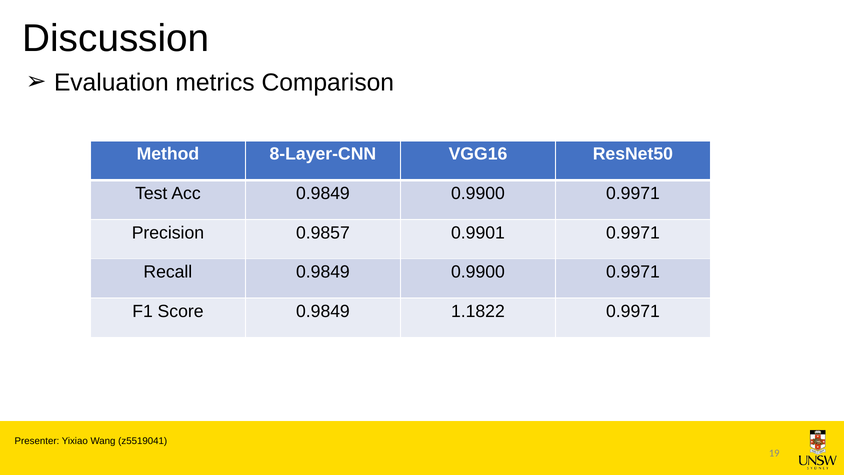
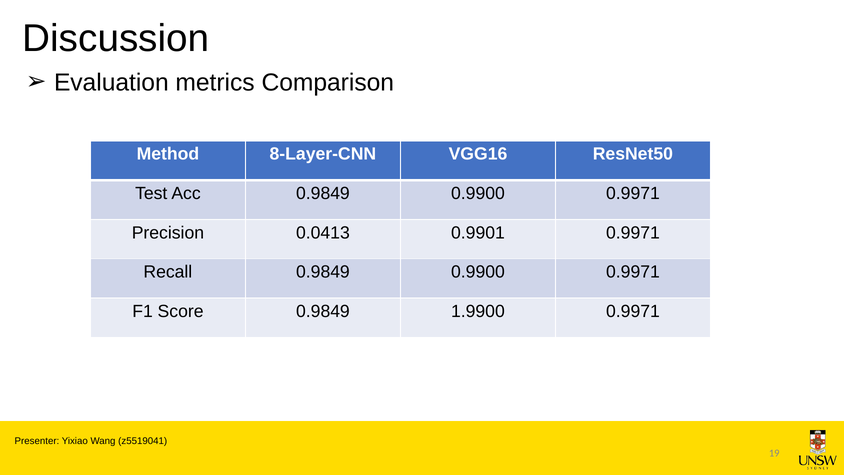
0.9857: 0.9857 -> 0.0413 (323, 233)
1.1822: 1.1822 -> 1.9900 (478, 311)
